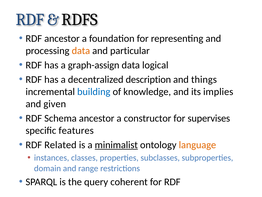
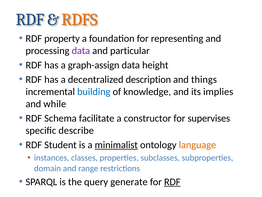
RDFS colour: black -> orange (80, 19)
RDF ancestor: ancestor -> property (62, 38)
data colour: orange -> purple (81, 51)
logical: logical -> height (155, 65)
given: given -> while (55, 104)
Schema ancestor: ancestor -> facilitate (97, 118)
features: features -> describe (76, 130)
Related: Related -> Student (60, 145)
coherent: coherent -> generate (129, 181)
RDF underline: none -> present (172, 181)
